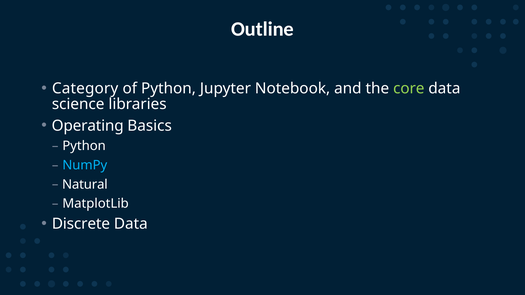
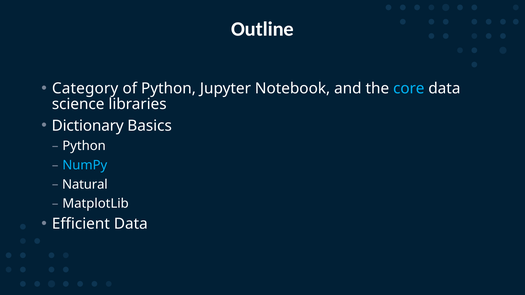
core colour: light green -> light blue (409, 89)
Operating: Operating -> Dictionary (88, 126)
Discrete: Discrete -> Efficient (81, 224)
